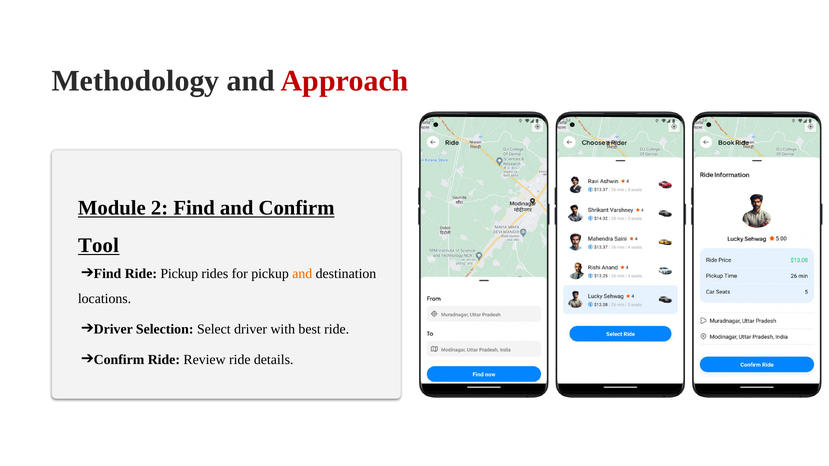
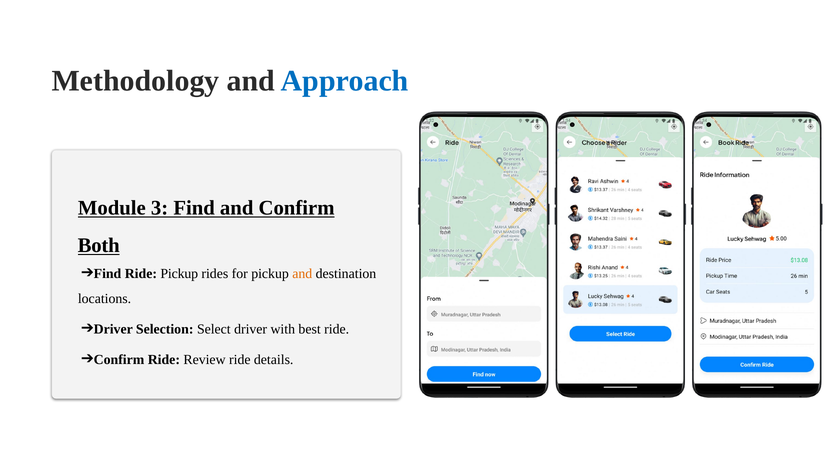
Approach colour: red -> blue (345, 81)
2: 2 -> 3 (160, 208)
Tool: Tool -> Both (99, 245)
